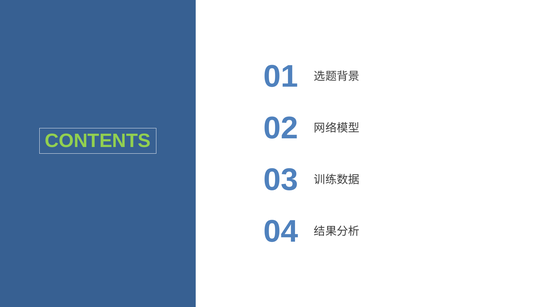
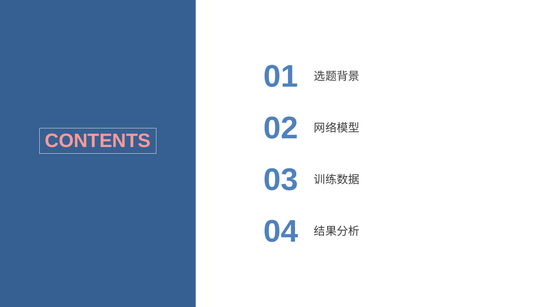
CONTENTS colour: light green -> pink (98, 141)
